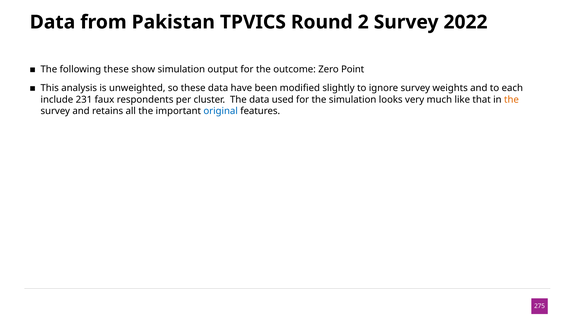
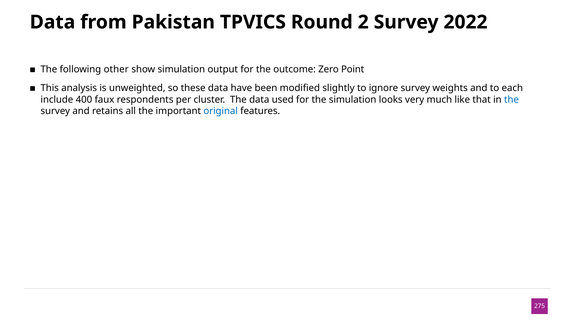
following these: these -> other (116, 69)
231: 231 -> 400 (84, 100)
the colour: orange -> blue (511, 100)
